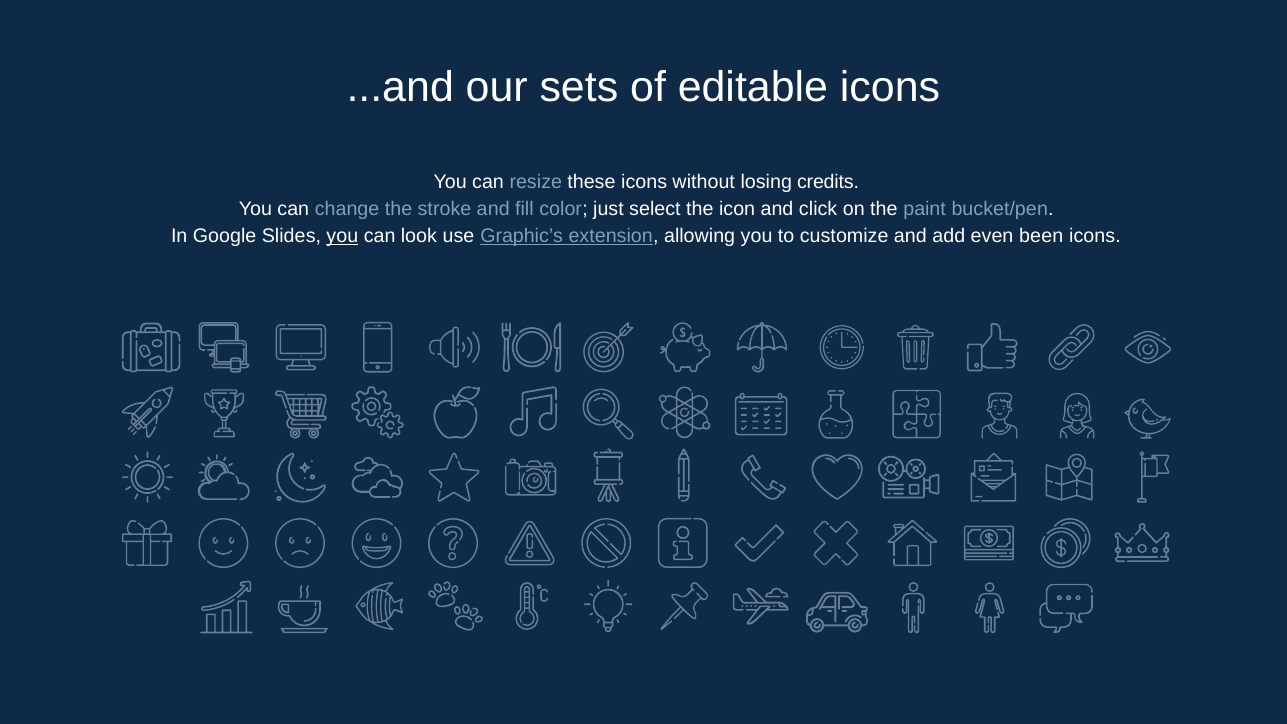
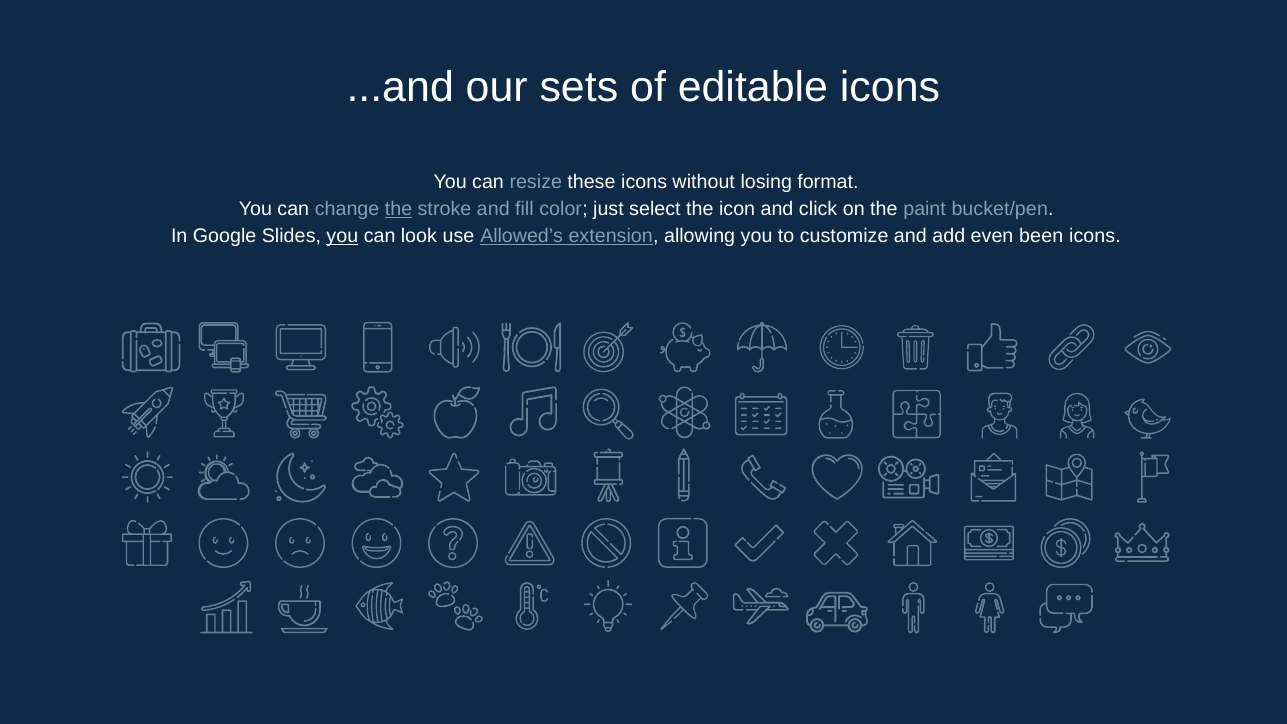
credits: credits -> format (828, 182)
the underline: none -> present (399, 209)
Graphic’s: Graphic’s -> Allowed’s (522, 236)
